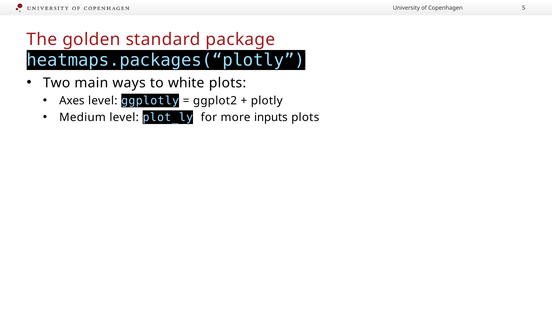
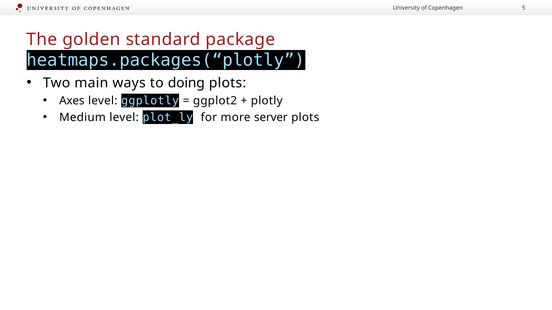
white: white -> doing (186, 83)
inputs: inputs -> server (271, 118)
